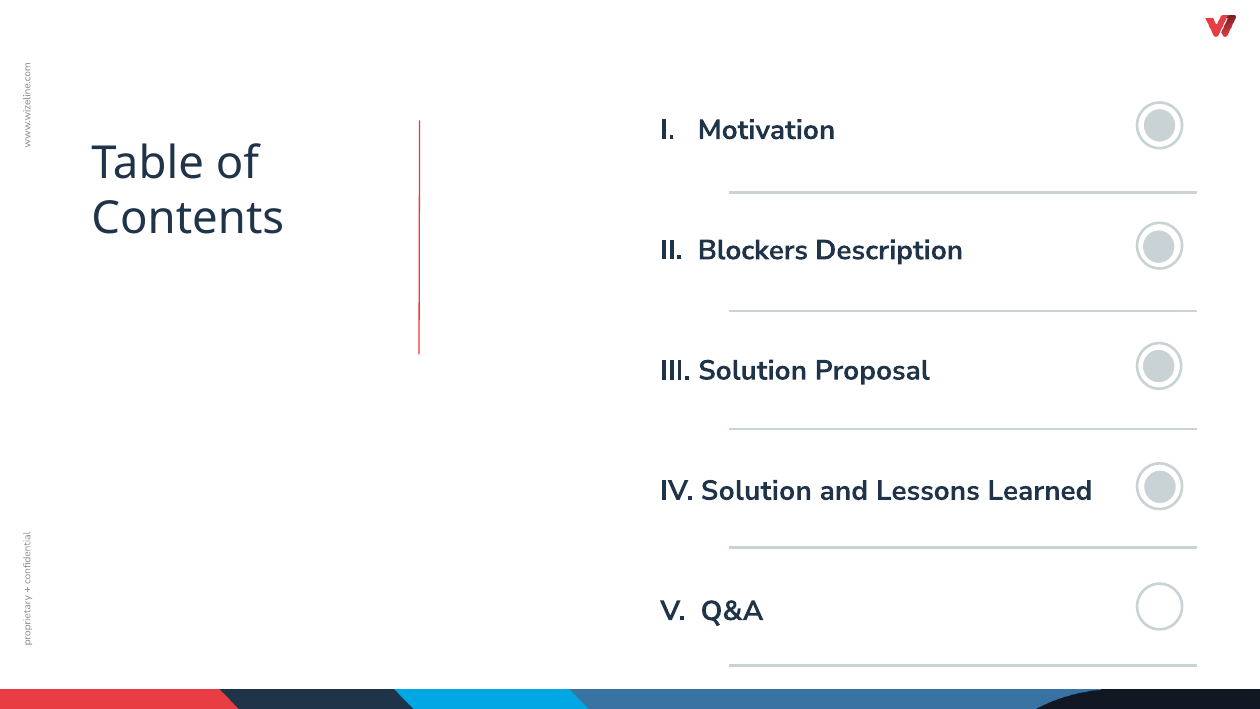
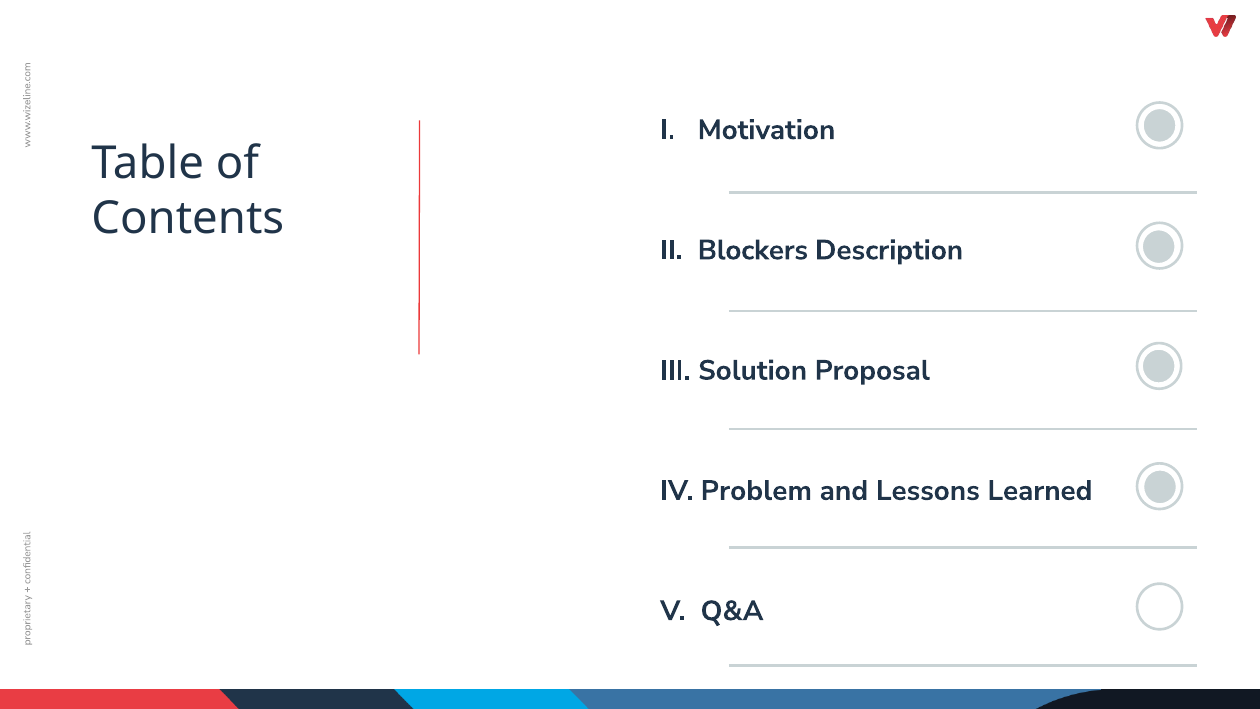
IV Solution: Solution -> Problem (756, 491)
